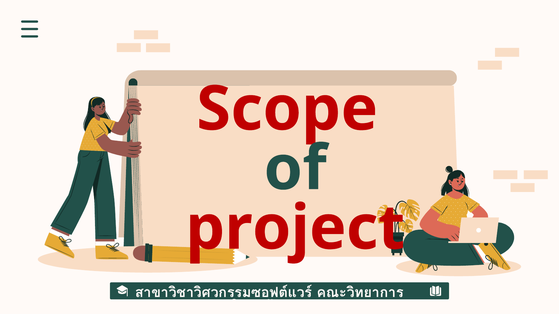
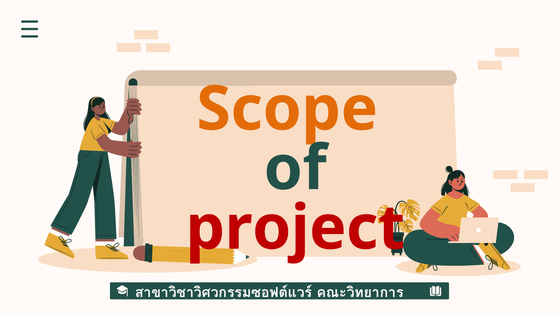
Scope colour: red -> orange (287, 109)
